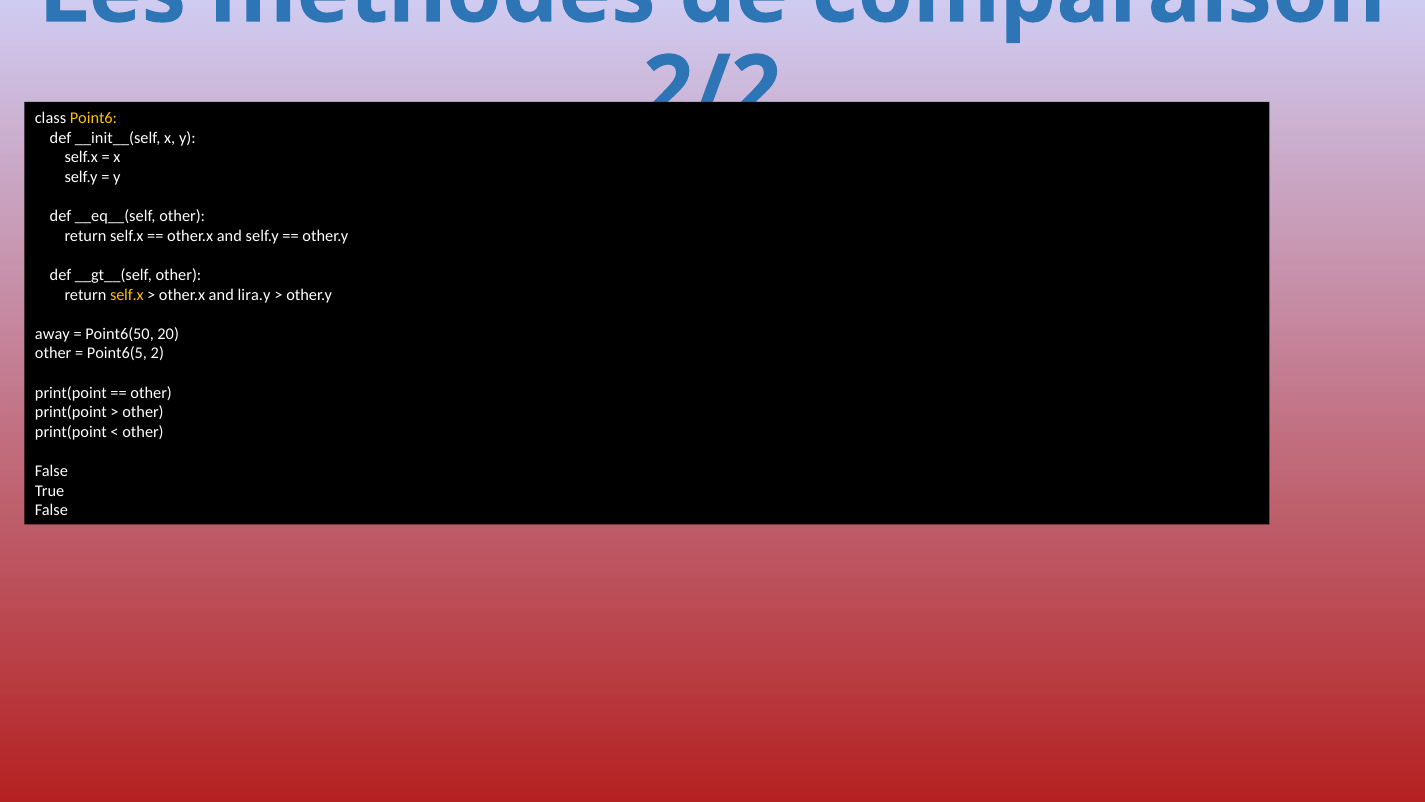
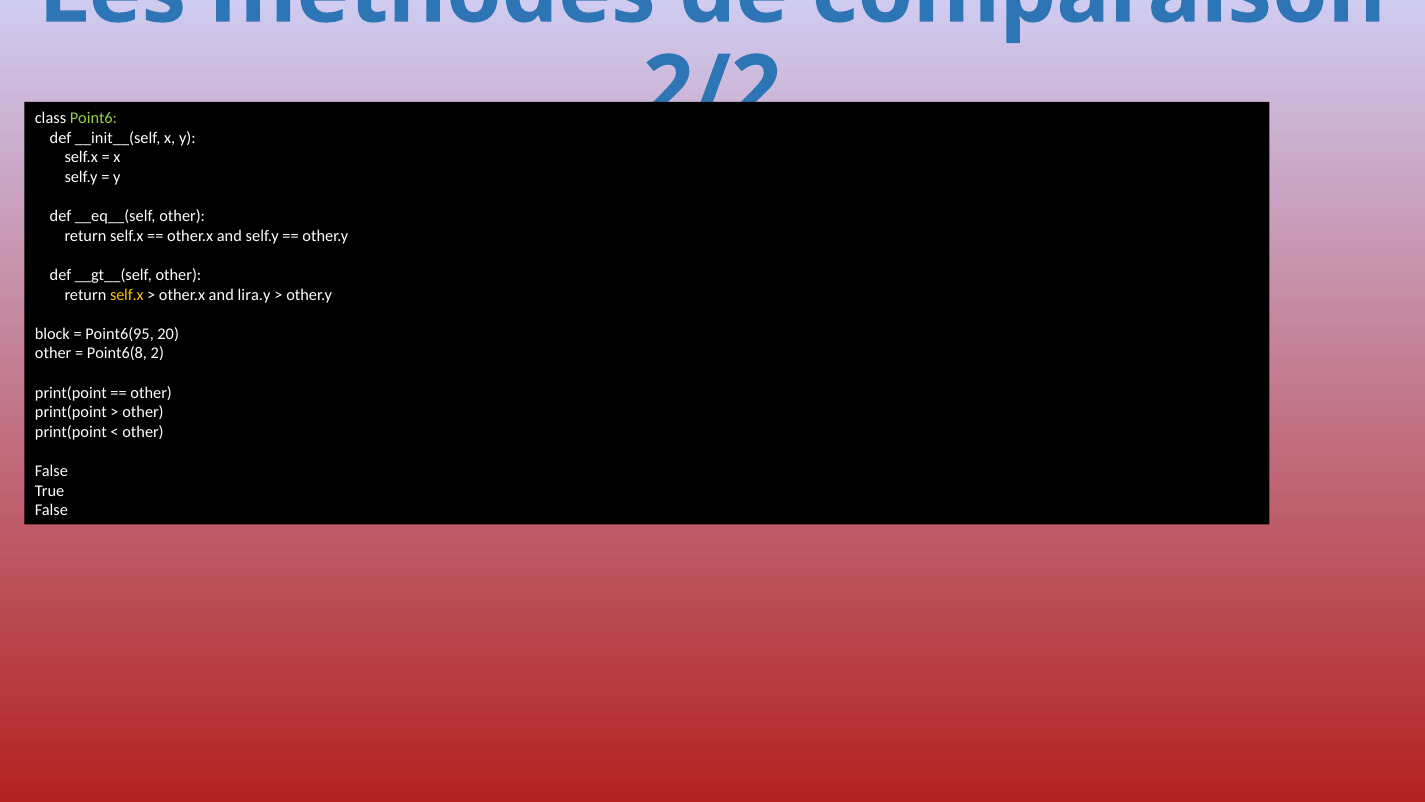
Point6 colour: yellow -> light green (93, 118)
away: away -> block (52, 334)
Point6(50: Point6(50 -> Point6(95 (120, 334)
Point6(5: Point6(5 -> Point6(8 (117, 353)
